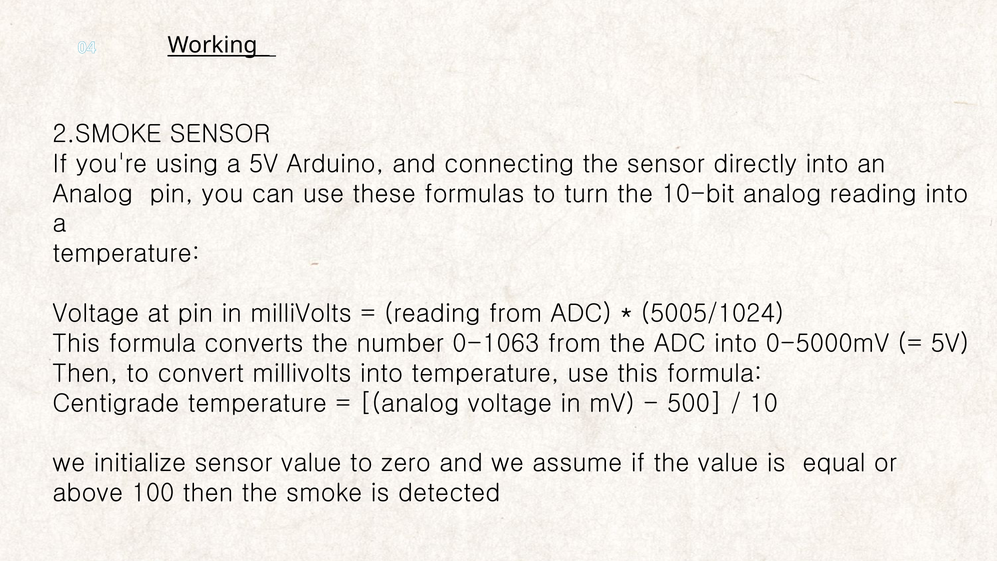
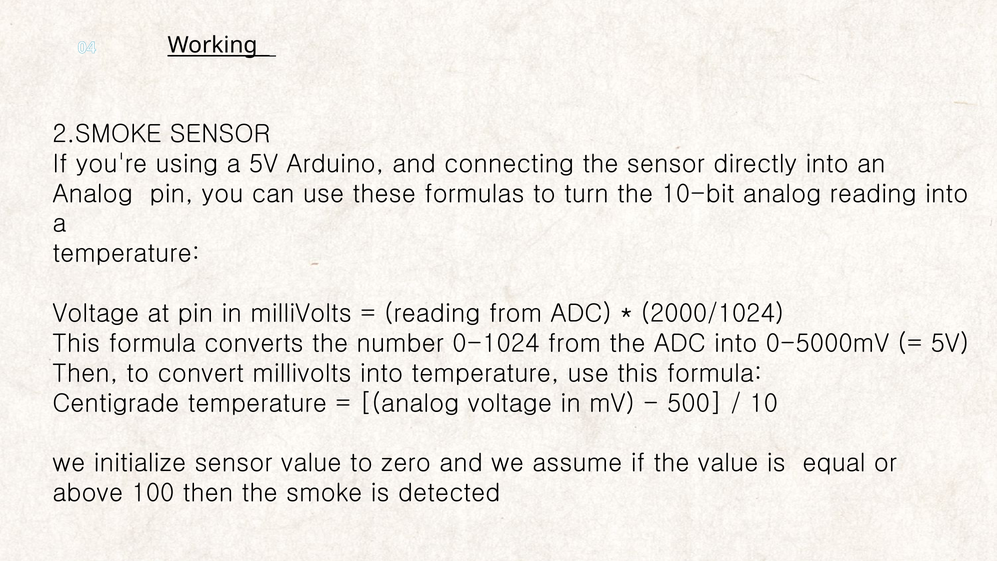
5005/1024: 5005/1024 -> 2000/1024 (712, 313)
0-1063: 0-1063 -> 0-1024 (496, 343)
